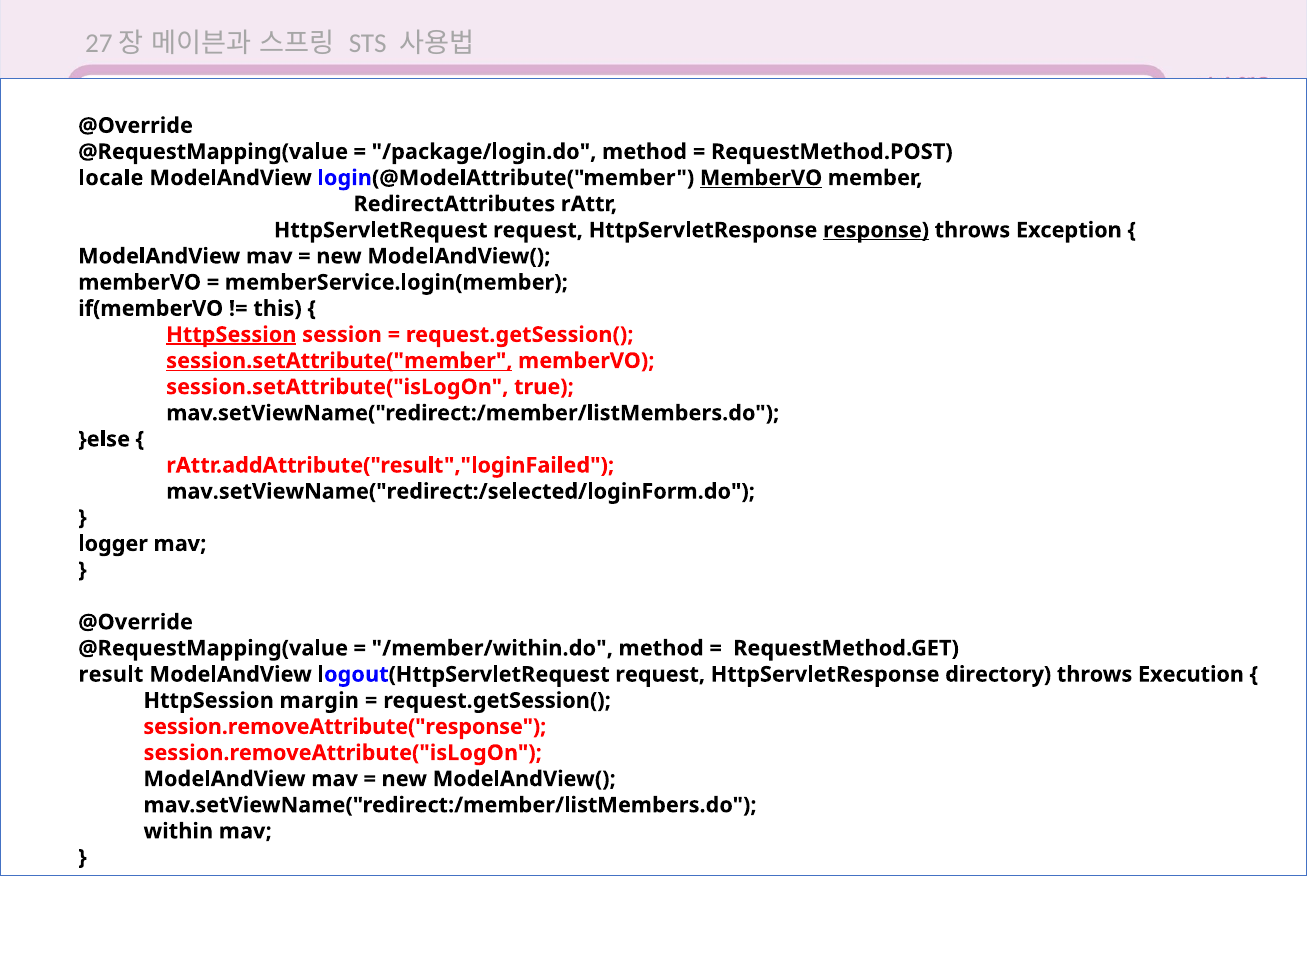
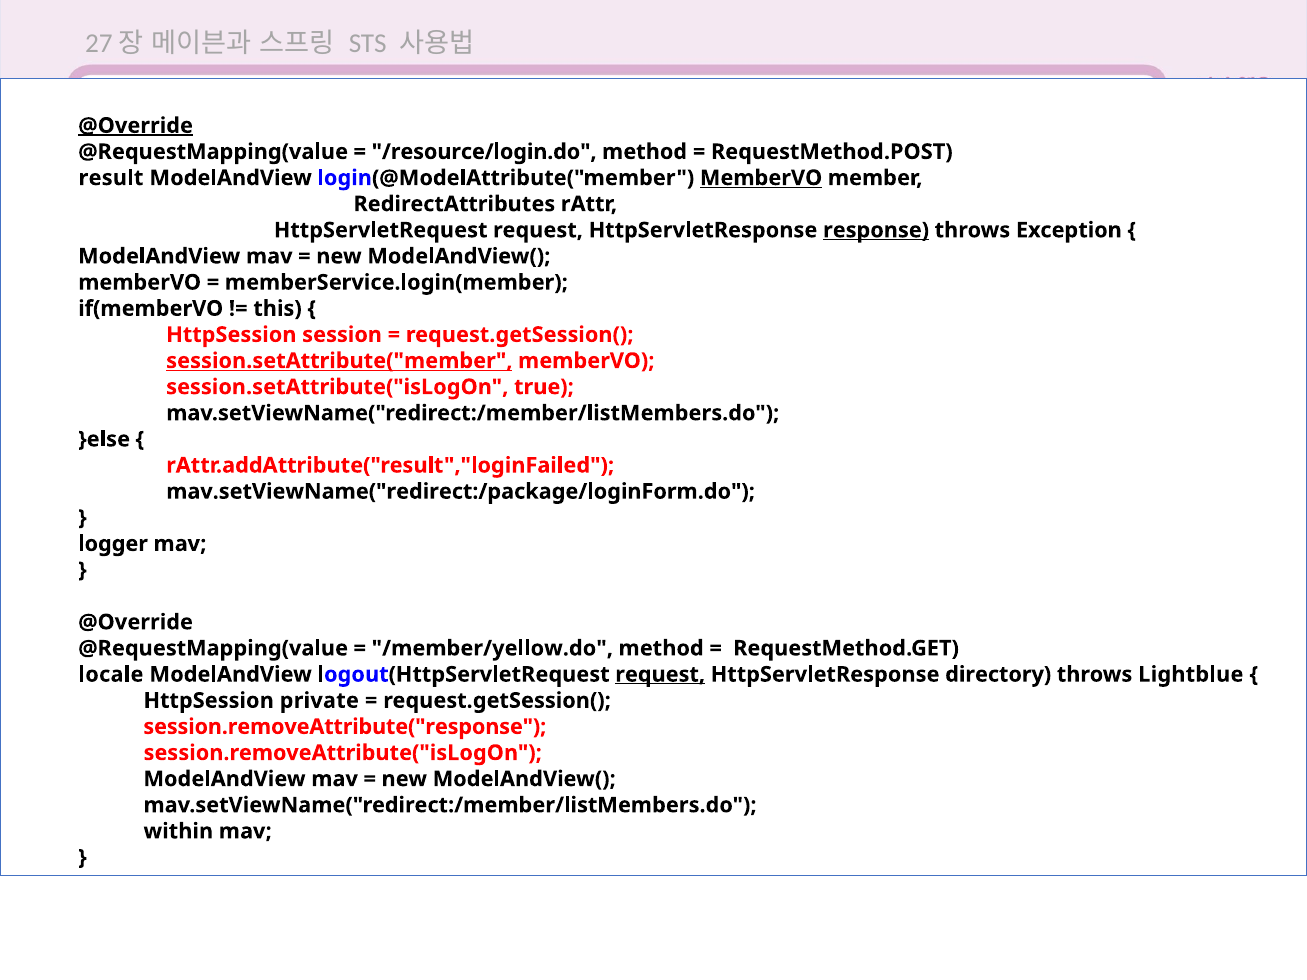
@Override underline: none -> present (136, 126)
/package/login.do: /package/login.do -> /resource/login.do (484, 152)
locale: locale -> result (111, 178)
HttpSession underline: present -> none (231, 335)
mav.setViewName("redirect:/selected/loginForm.do: mav.setViewName("redirect:/selected/loginForm.do -> mav.setViewName("redirect:/package/loginForm.do (461, 492)
/member/within.do: /member/within.do -> /member/yellow.do (492, 648)
result: result -> locale (111, 675)
request underline: none -> present (660, 675)
Execution: Execution -> Lightblue (1191, 675)
margin: margin -> private (319, 701)
